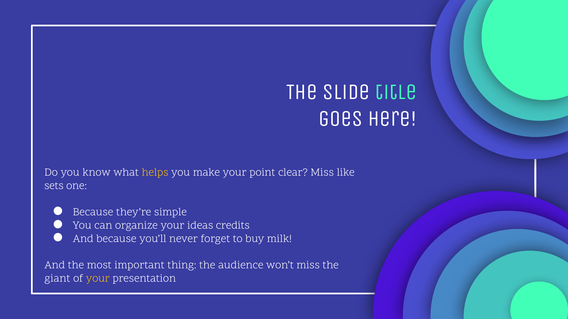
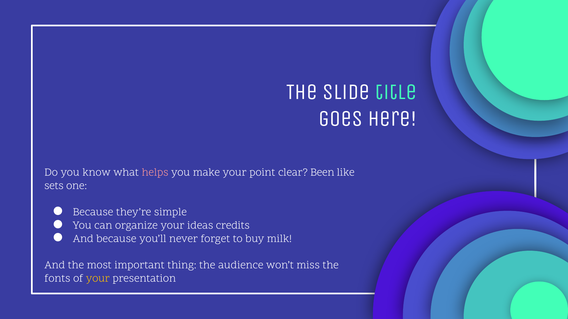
helps colour: yellow -> pink (155, 173)
clear Miss: Miss -> Been (322, 173)
giant: giant -> fonts (57, 279)
